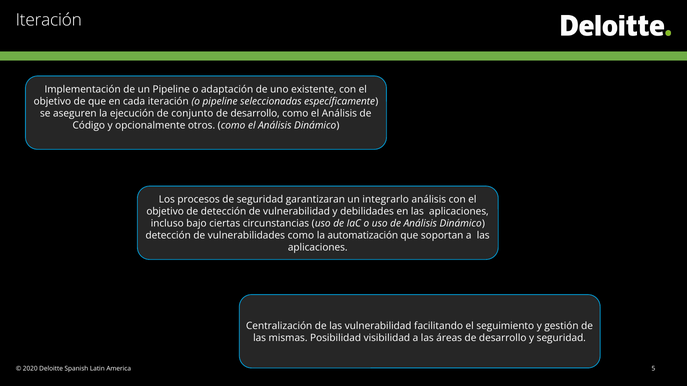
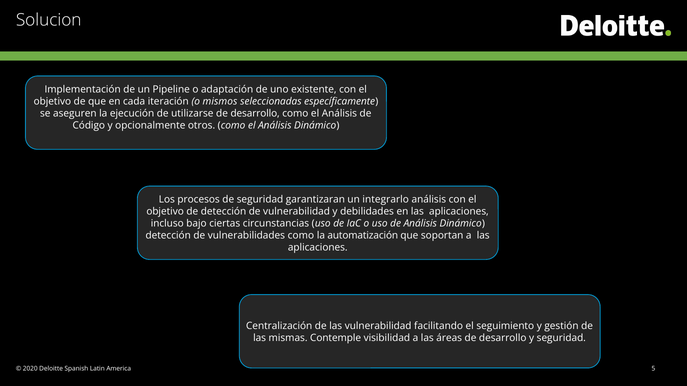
Iteración: Iteración -> Solucion (49, 20)
o pipeline: pipeline -> mismos (220, 101)
conjunto: conjunto -> utilizarse (192, 113)
Posibilidad: Posibilidad -> Contemple (336, 338)
